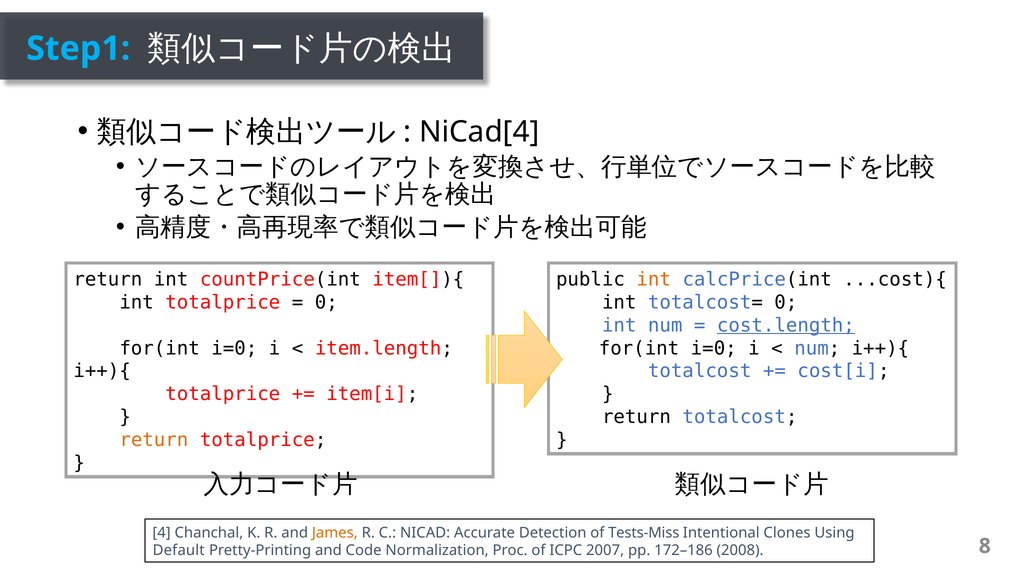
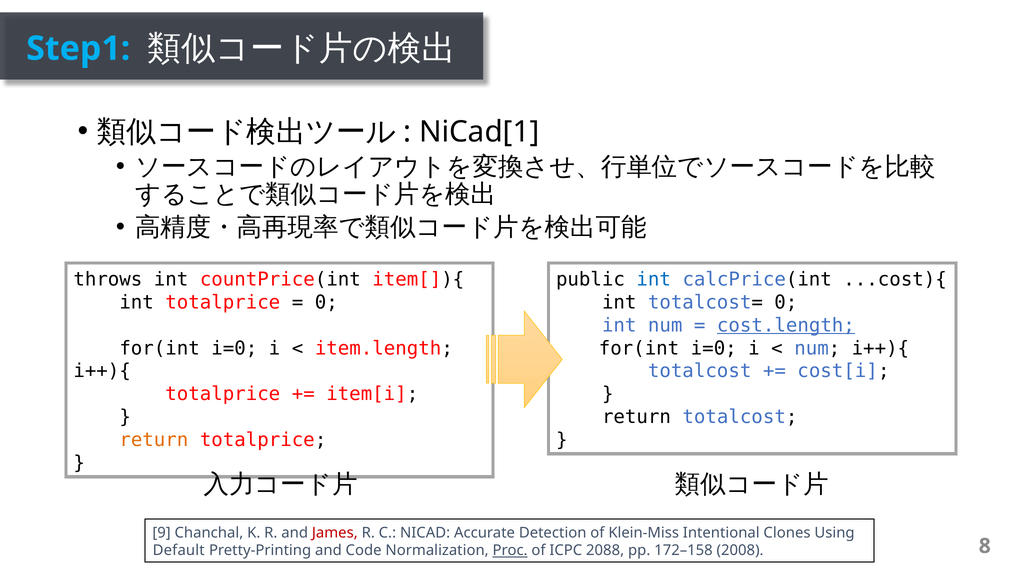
NiCad[4: NiCad[4 -> NiCad[1 (479, 132)
return: return -> throws (108, 280)
int colour: orange -> blue (654, 280)
4: 4 -> 9 (162, 533)
James colour: orange -> red (335, 533)
Tests-Miss: Tests-Miss -> Klein-Miss (644, 533)
Proc underline: none -> present (510, 551)
2007: 2007 -> 2088 (605, 551)
172–186: 172–186 -> 172–158 (683, 551)
